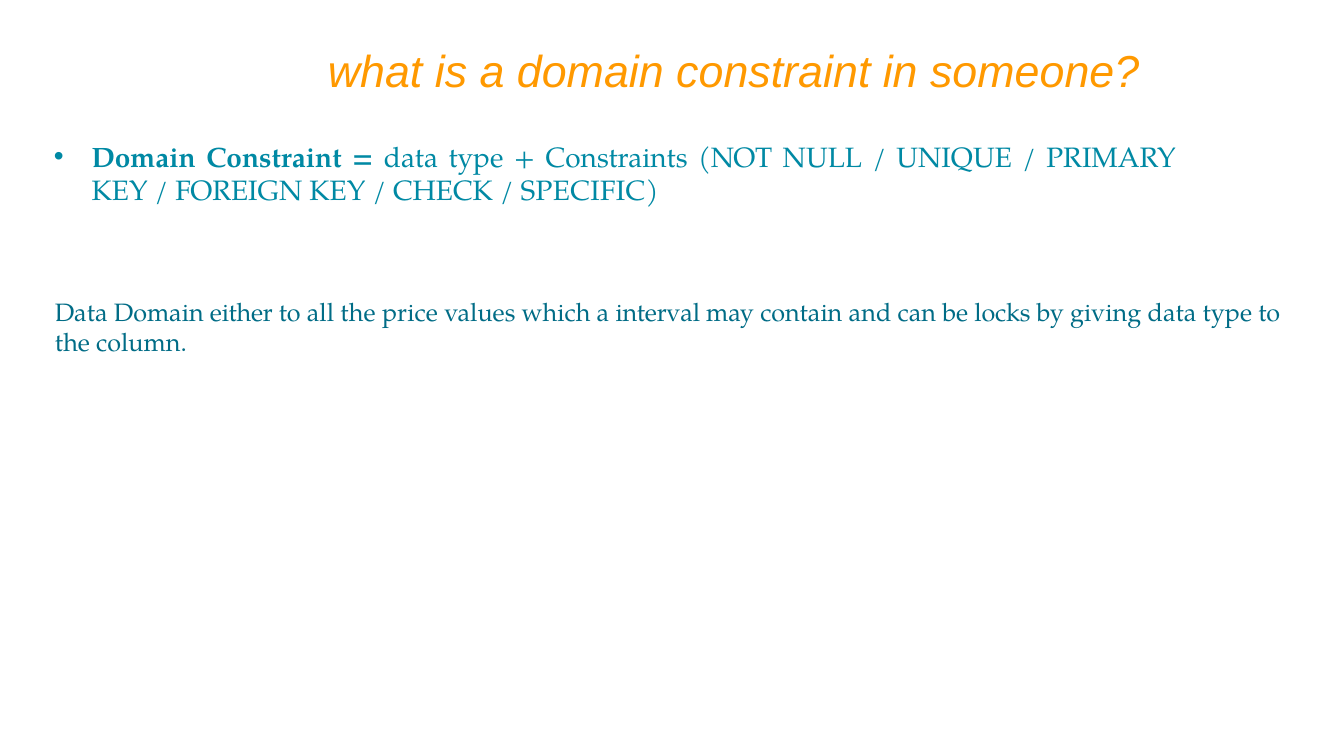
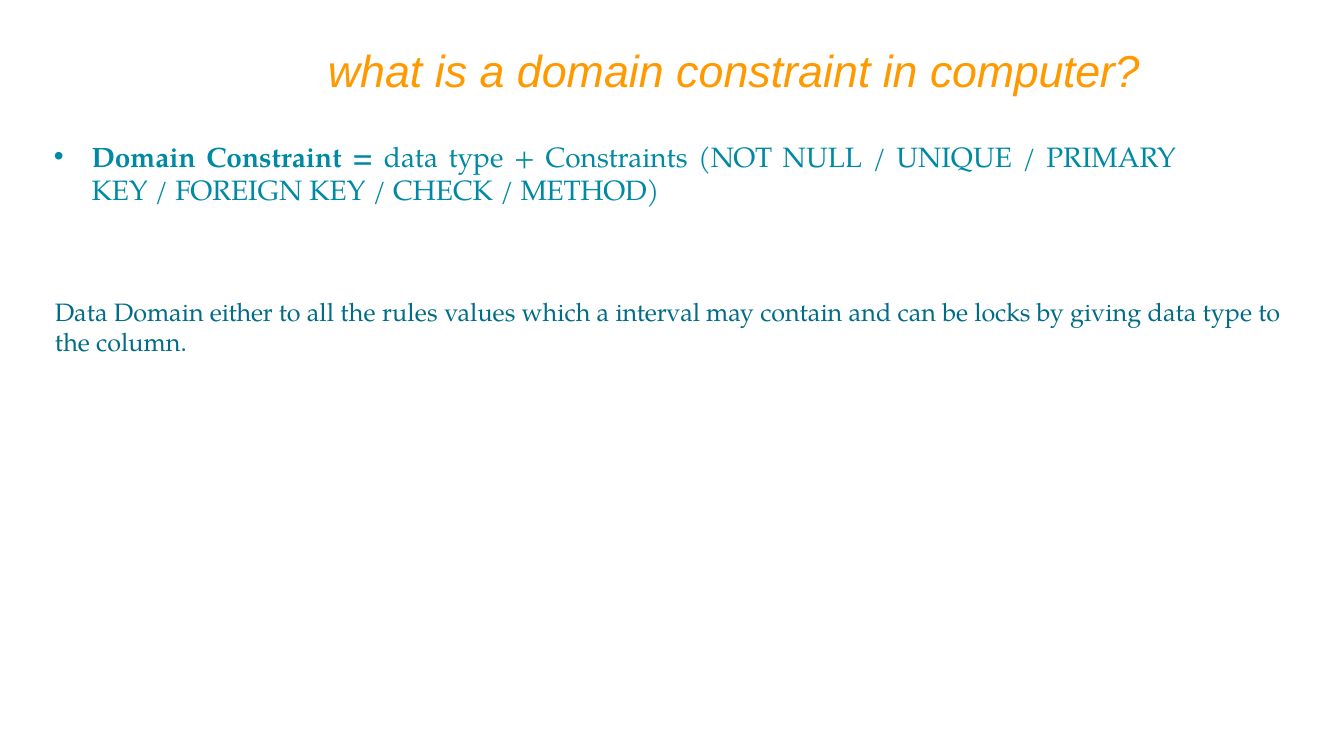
someone: someone -> computer (1035, 73)
SPECIFIC: SPECIFIC -> METHOD (590, 192)
price: price -> rules (410, 313)
